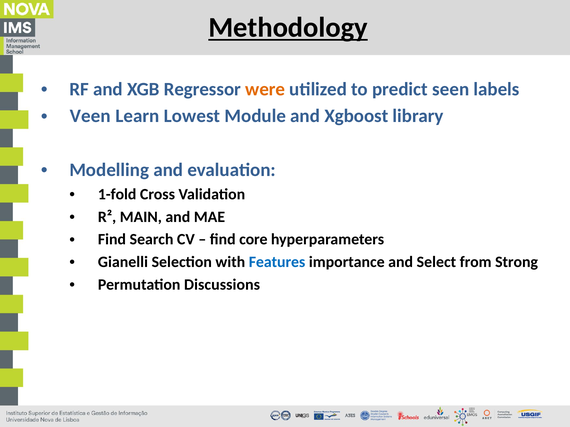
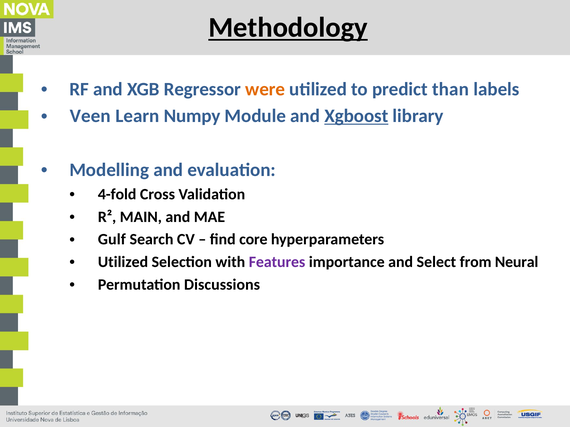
seen: seen -> than (451, 89)
Lowest: Lowest -> Numpy (192, 116)
Xgboost underline: none -> present (356, 116)
1-fold: 1-fold -> 4-fold (117, 195)
Find: Find -> Gulf (112, 240)
Gianelli: Gianelli -> Utilized (123, 262)
Features colour: blue -> purple (277, 262)
Strong: Strong -> Neural (517, 262)
